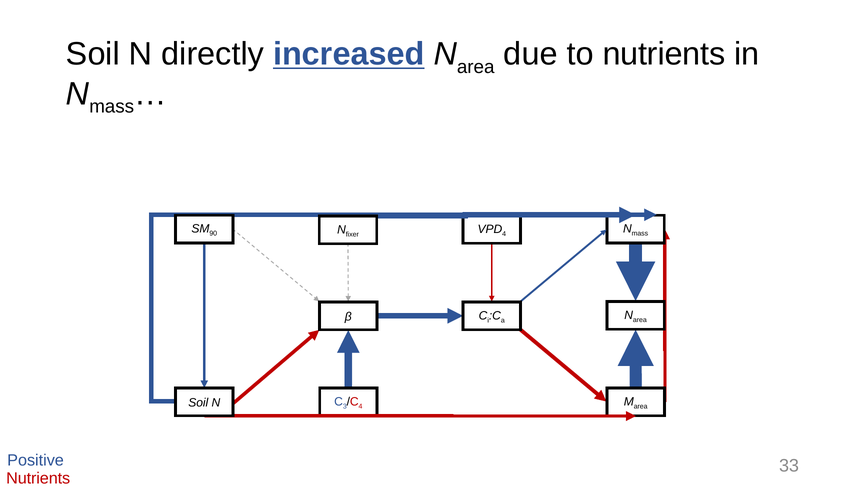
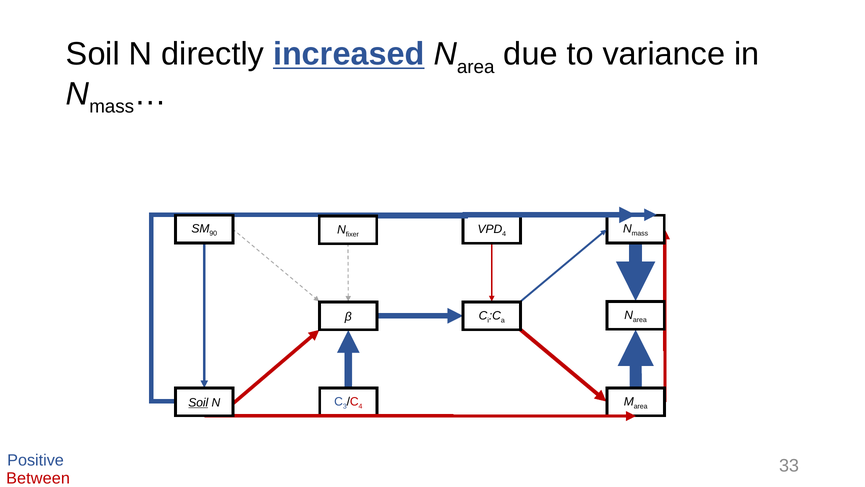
to nutrients: nutrients -> variance (664, 54)
Soil underline: none -> present (198, 402)
Nutrients: Nutrients -> Between (38, 478)
